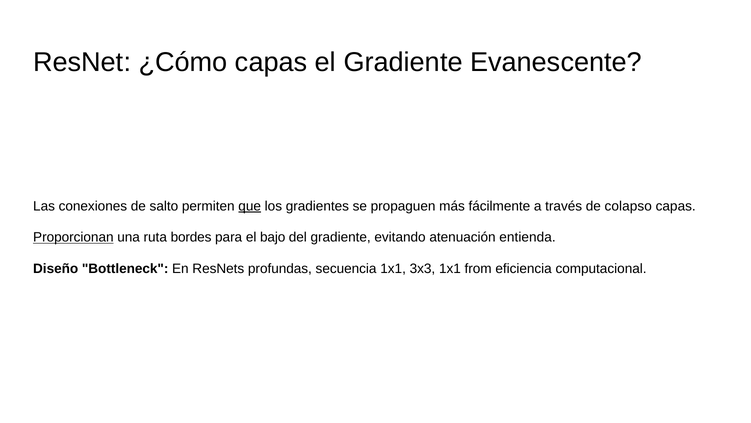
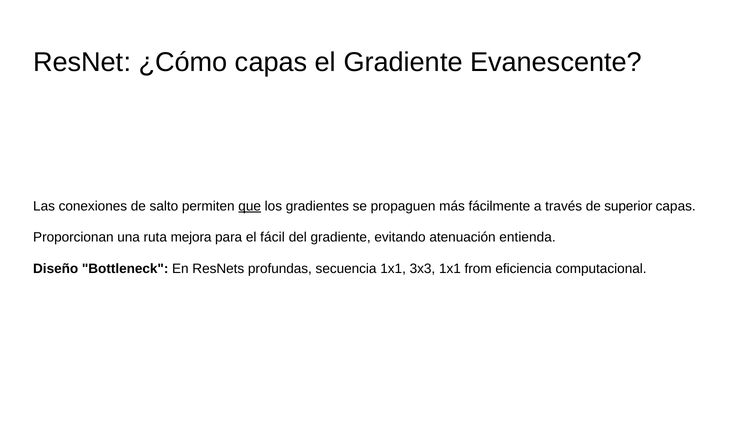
colapso: colapso -> superior (628, 206)
Proporcionan underline: present -> none (73, 237)
bordes: bordes -> mejora (191, 237)
bajo: bajo -> fácil (273, 237)
